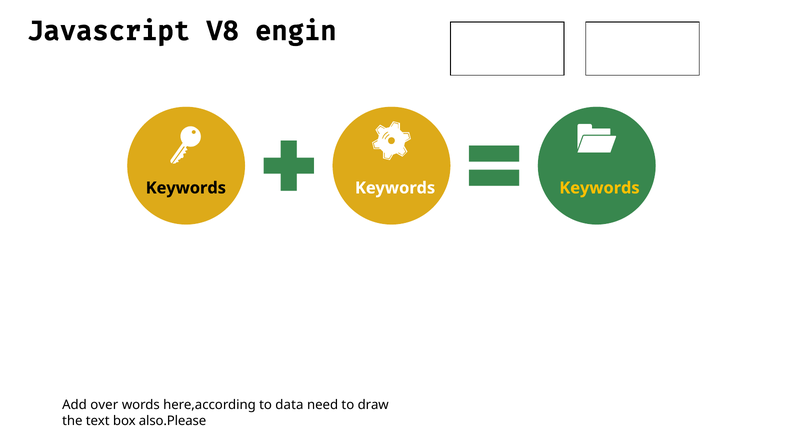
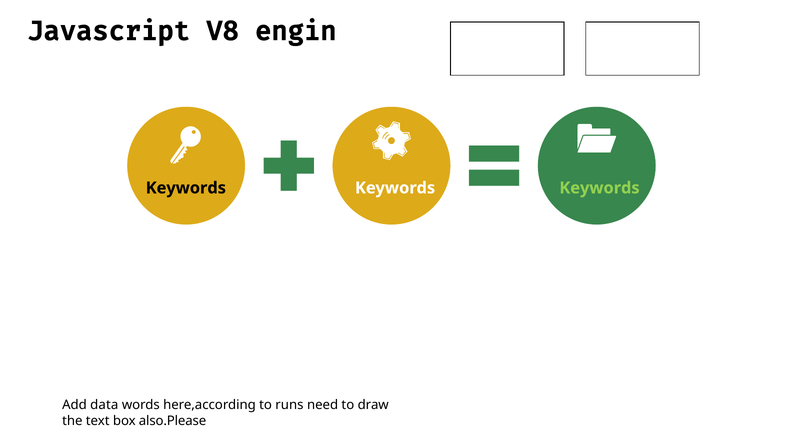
Keywords colour: yellow -> light green (599, 188)
over: over -> data (104, 405)
data: data -> runs (289, 405)
